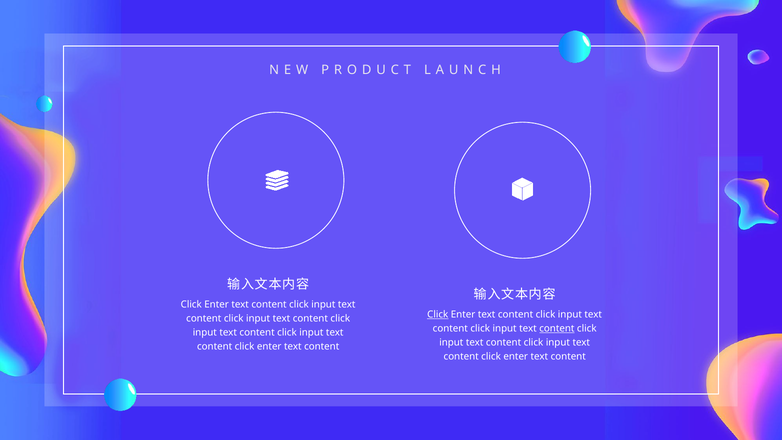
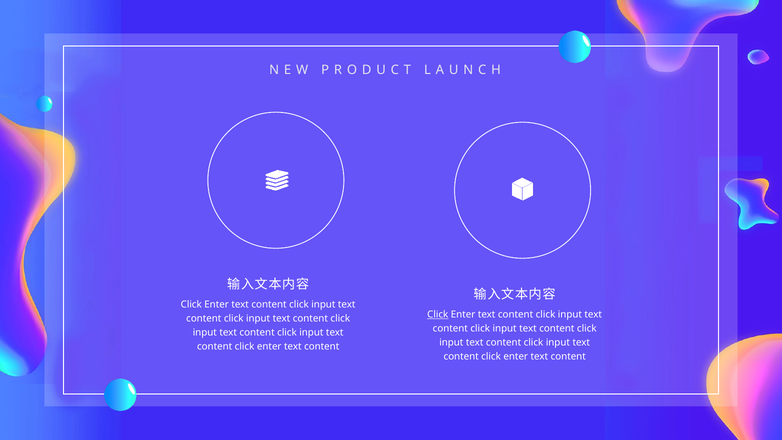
content underline: present -> none (557, 328)
